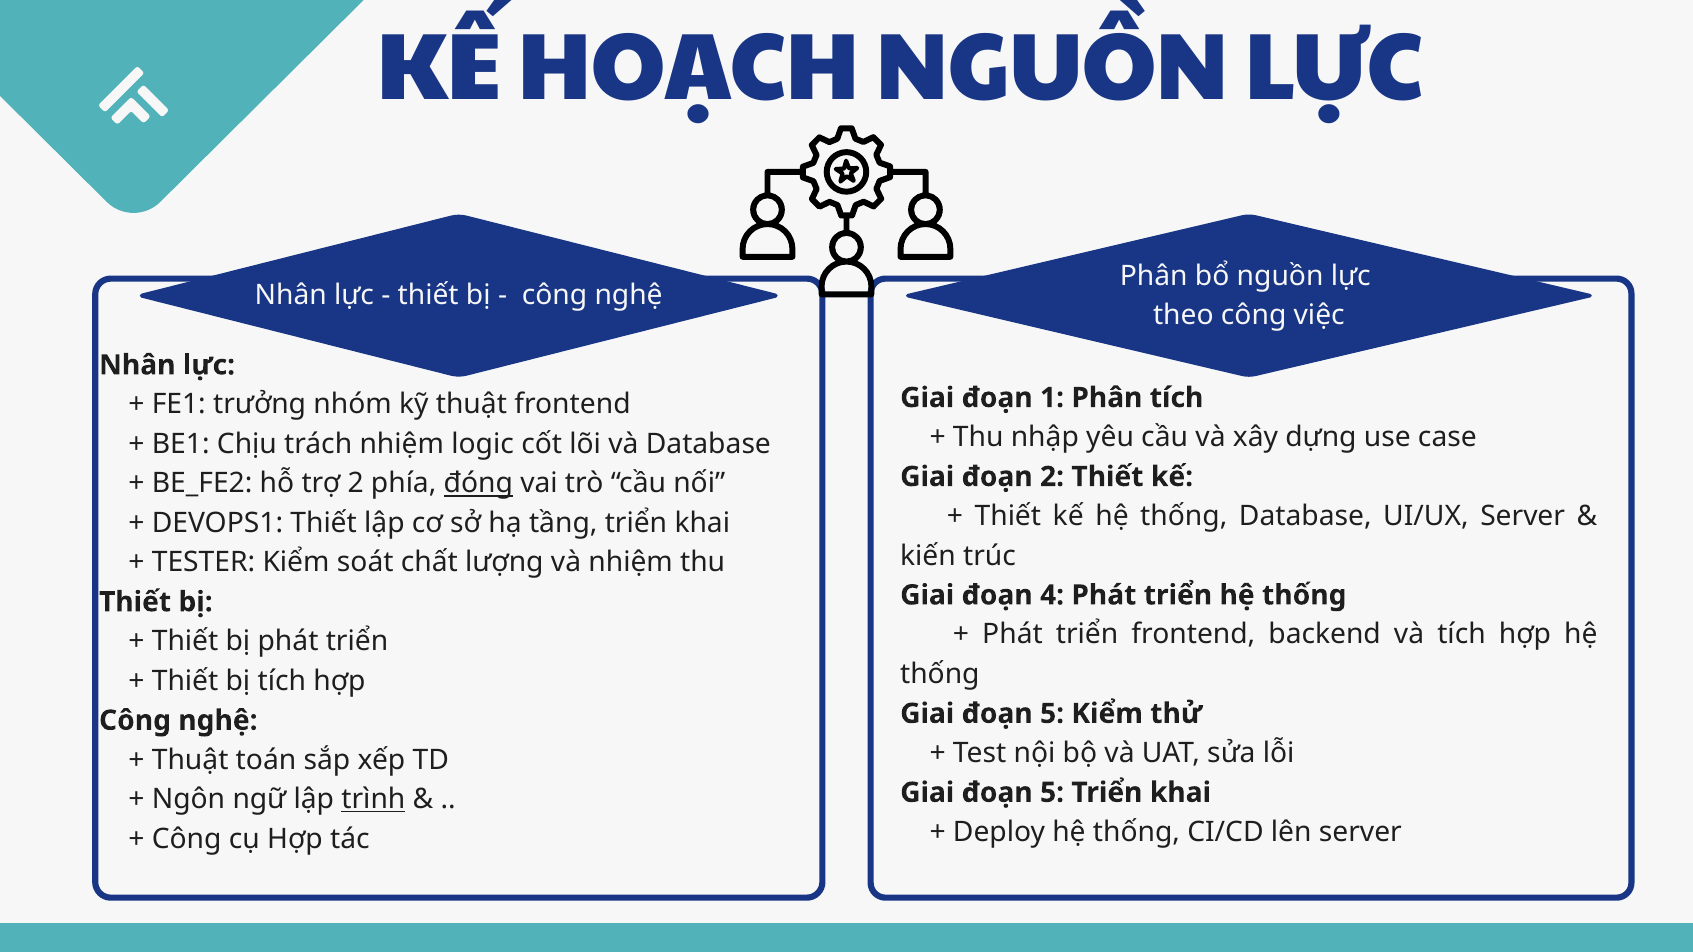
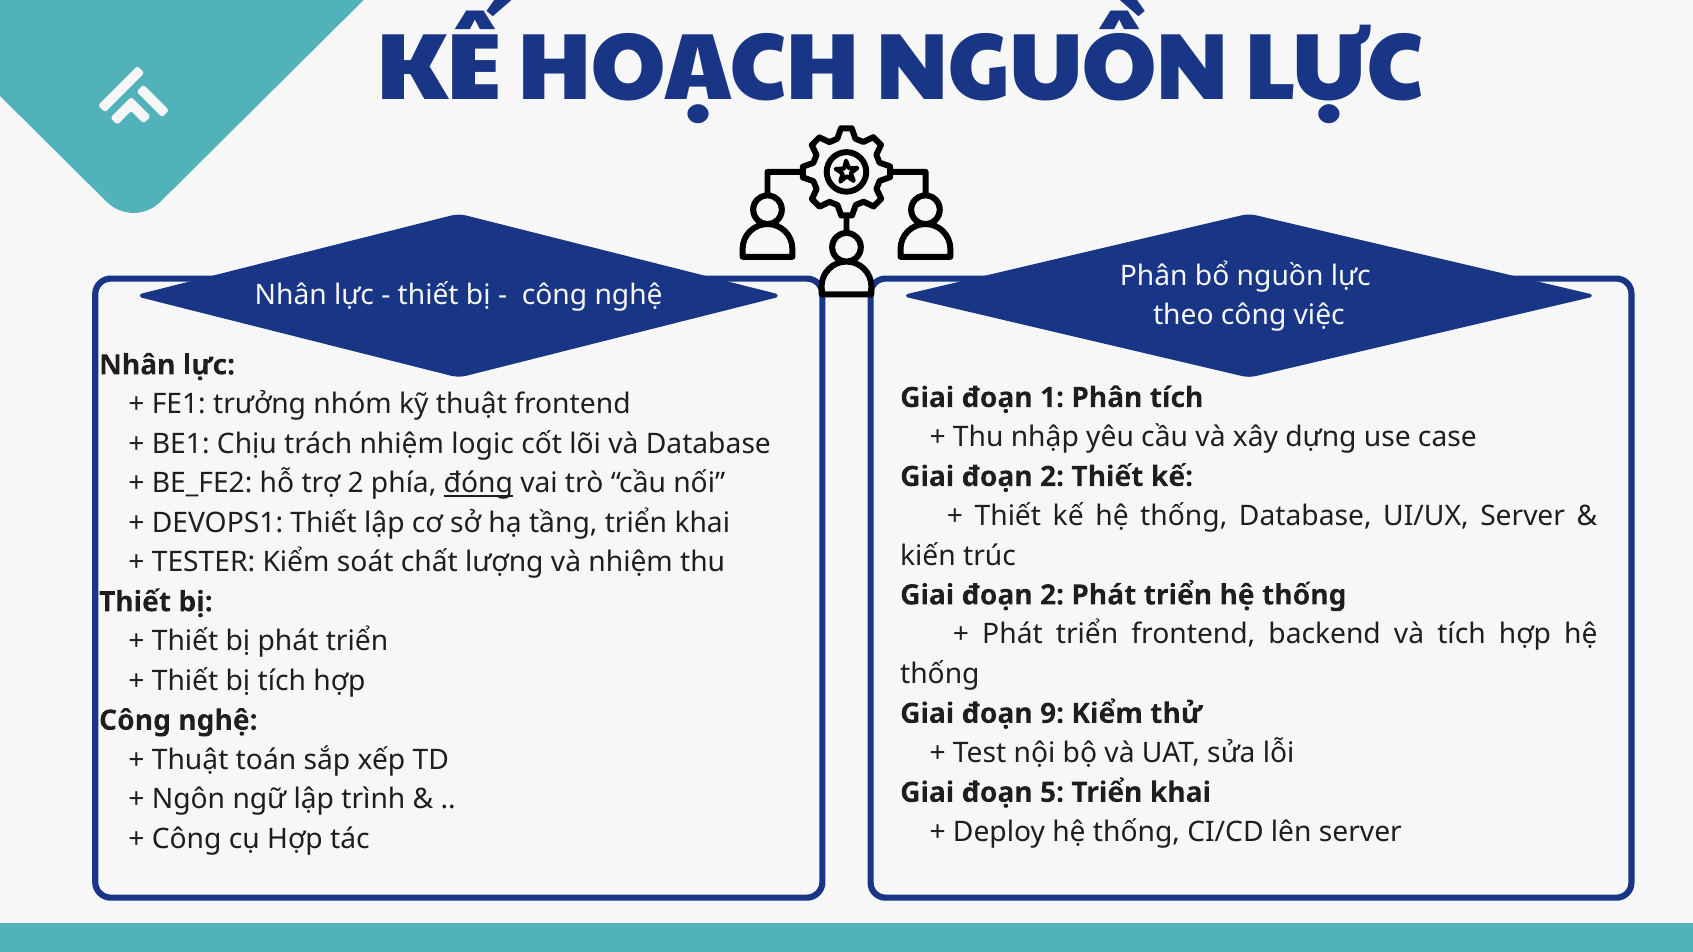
4: 4 -> 2 (1052, 595)
5: 5 -> 9 (1052, 714)
trình underline: present -> none (373, 800)
